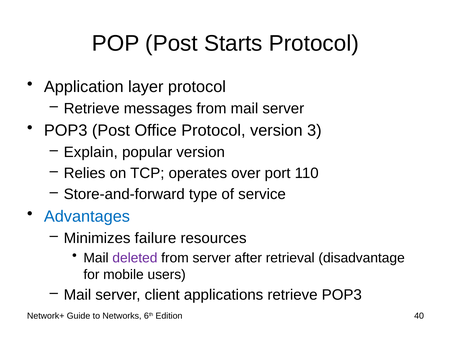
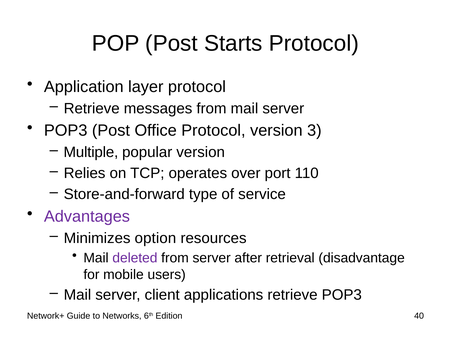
Explain: Explain -> Multiple (91, 152)
Advantages colour: blue -> purple (87, 217)
failure: failure -> option (155, 238)
